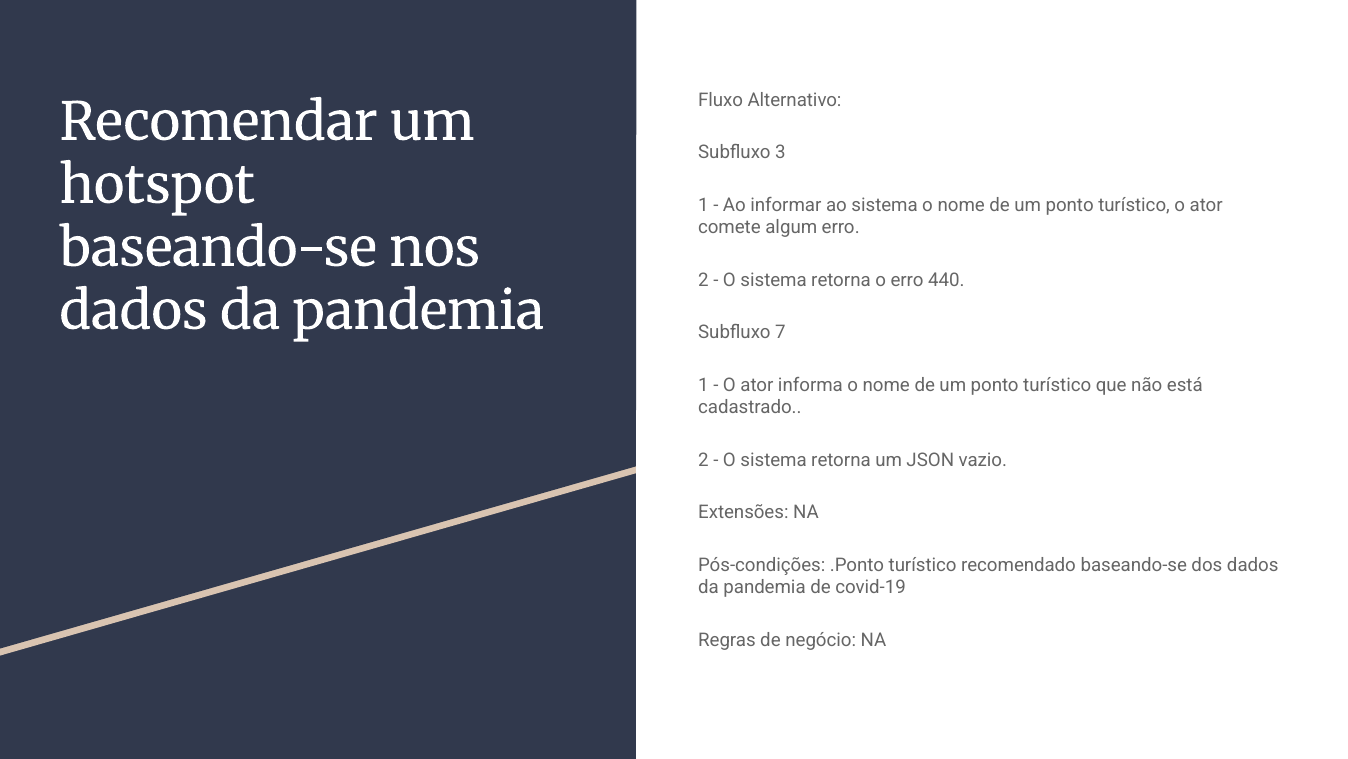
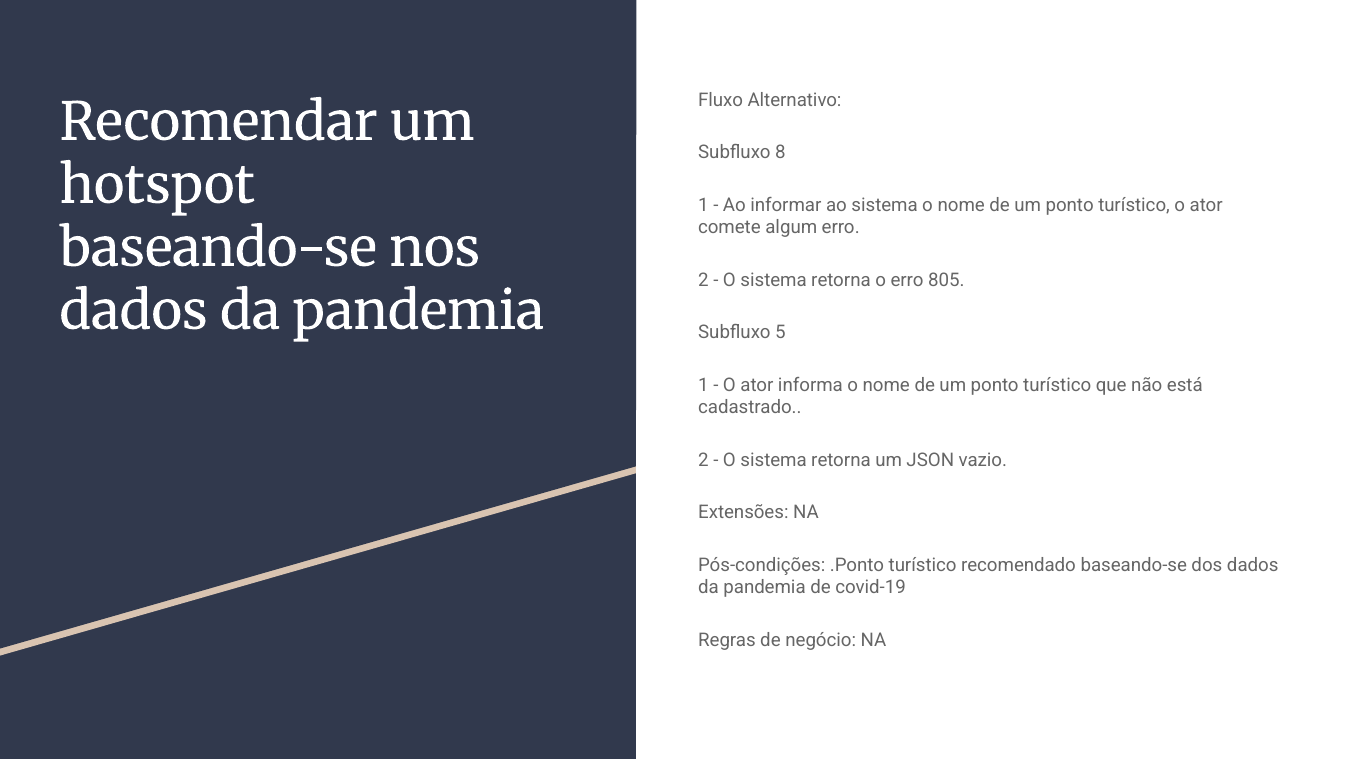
3: 3 -> 8 (780, 152)
440: 440 -> 805 (946, 280)
7: 7 -> 5 (780, 332)
